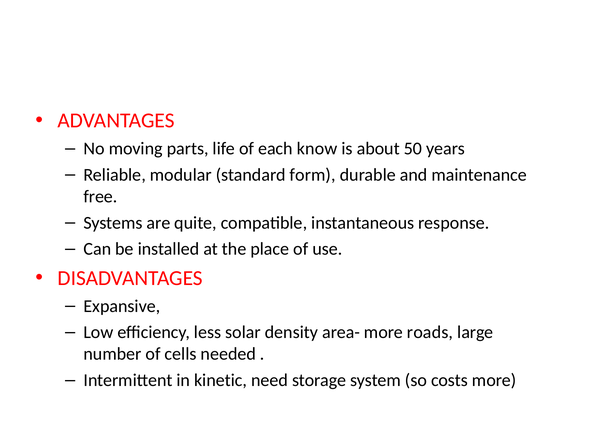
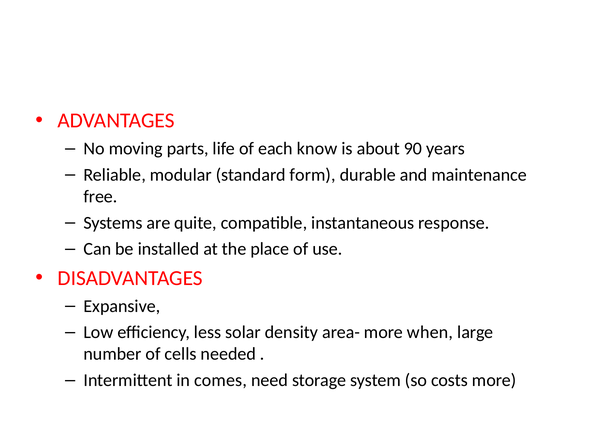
50: 50 -> 90 (413, 149)
roads: roads -> when (430, 333)
kinetic: kinetic -> comes (221, 380)
